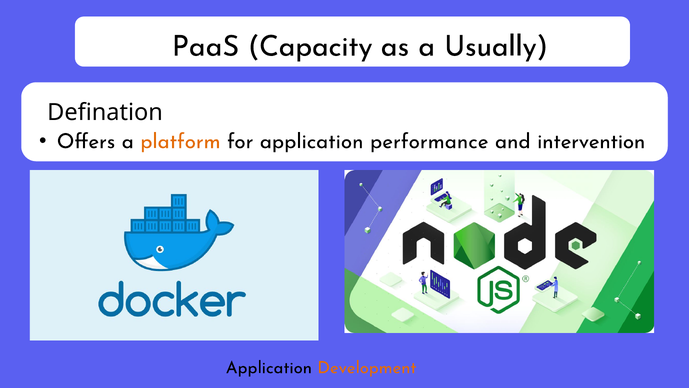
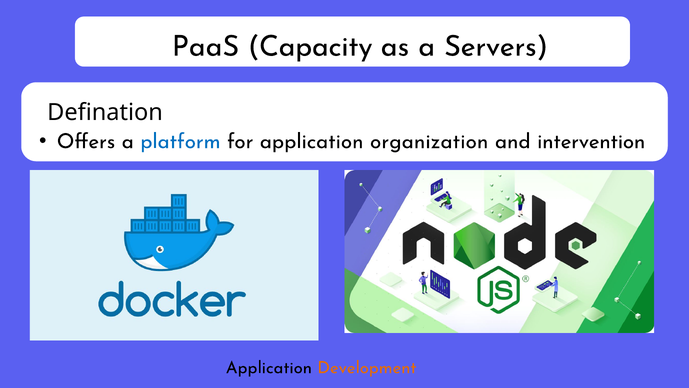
Usually: Usually -> Servers (496, 46)
platform colour: orange -> blue (180, 141)
performance: performance -> organization (429, 141)
